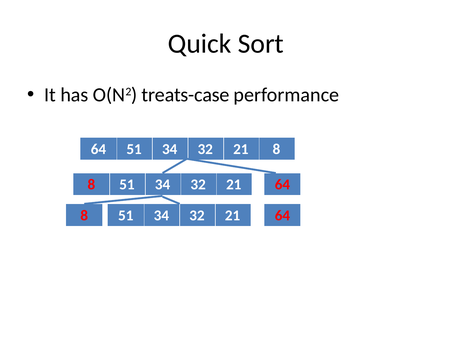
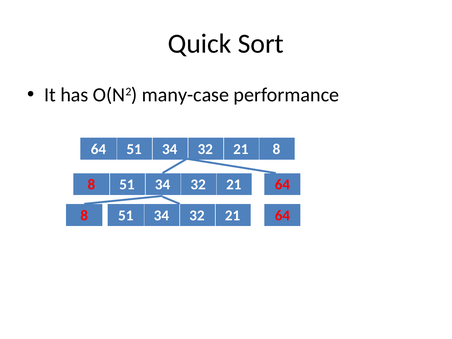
treats-case: treats-case -> many-case (185, 95)
